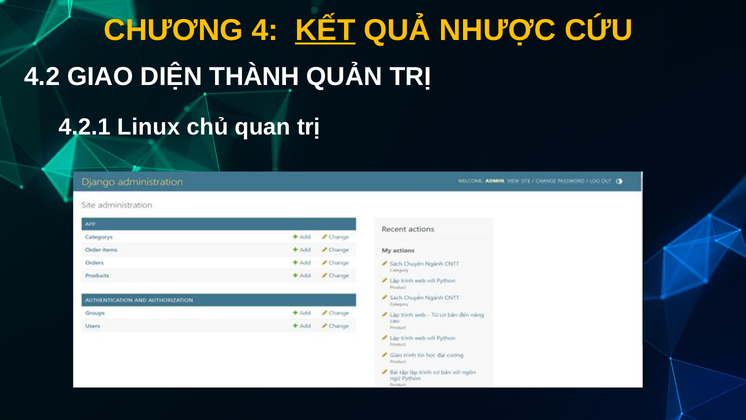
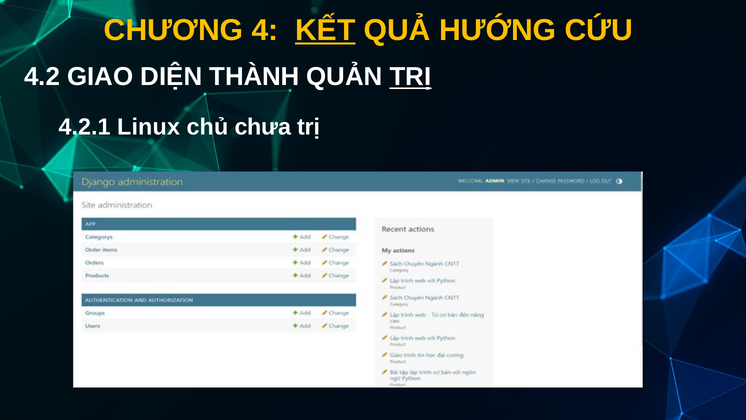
NHƯỢC: NHƯỢC -> HƯỚNG (498, 31)
TRỊ underline: none -> present (411, 77)
quan: quan -> chưa (263, 127)
